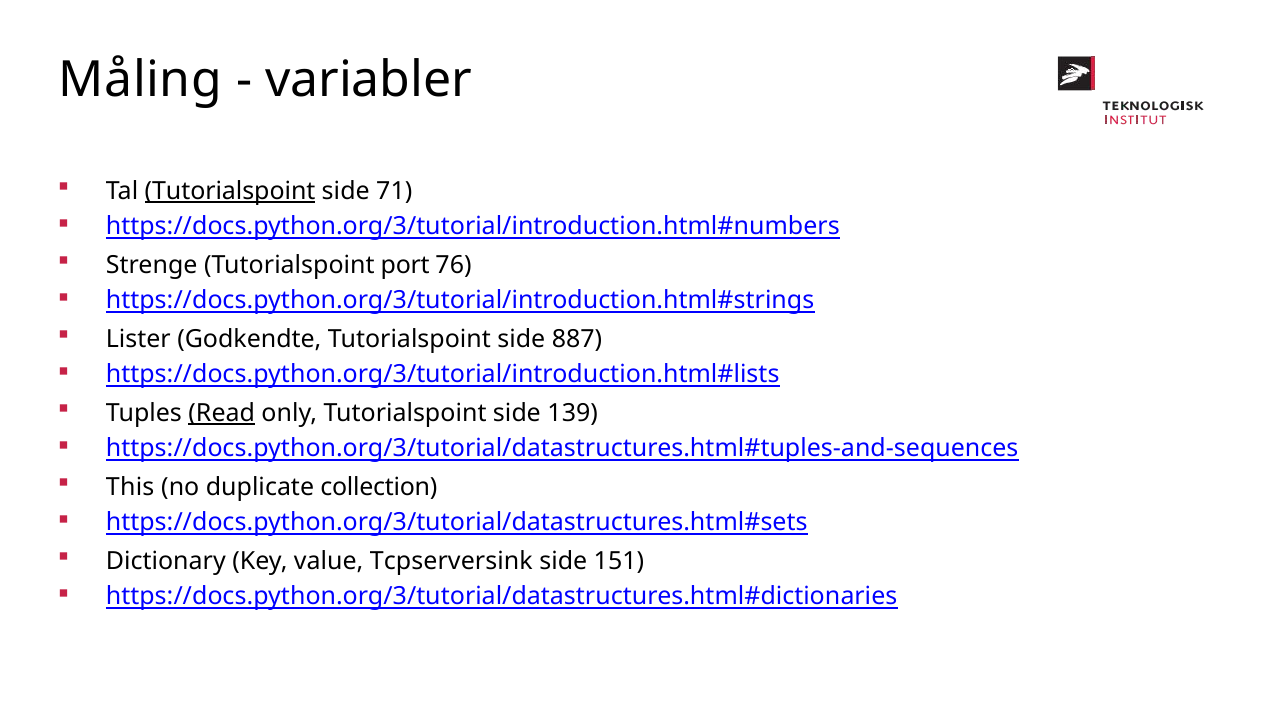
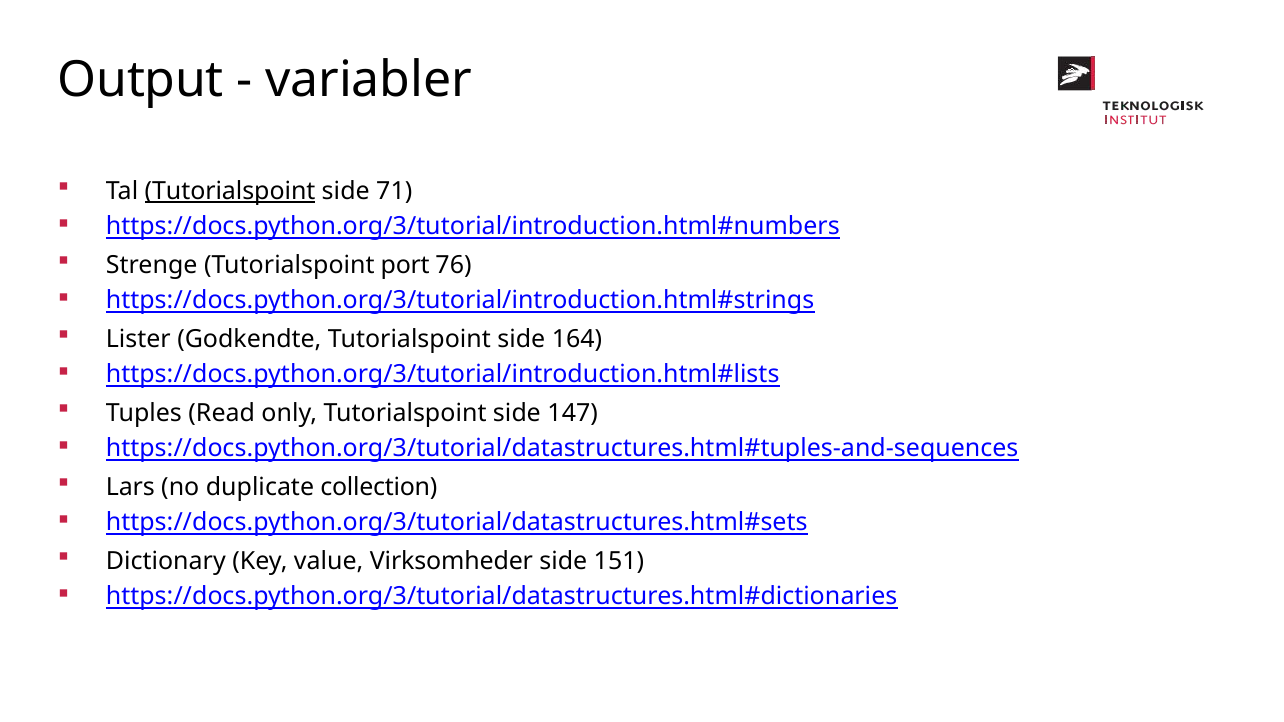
Måling: Måling -> Output (141, 80)
887: 887 -> 164 (577, 339)
Read underline: present -> none (222, 413)
139: 139 -> 147 (573, 413)
This: This -> Lars (130, 487)
Tcpserversink: Tcpserversink -> Virksomheder (451, 561)
